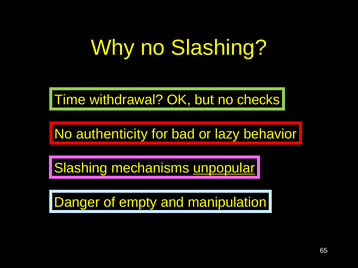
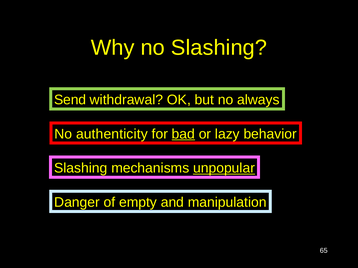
Time: Time -> Send (70, 100)
checks: checks -> always (258, 100)
bad underline: none -> present (183, 134)
